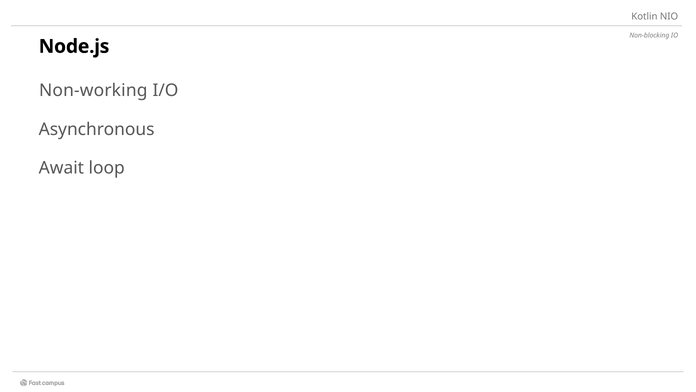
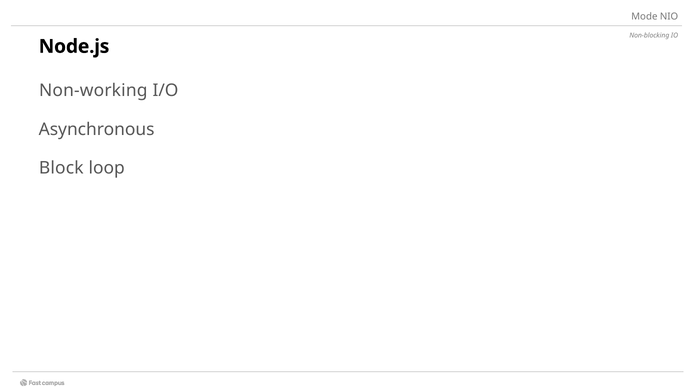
Kotlin: Kotlin -> Mode (644, 16)
Await: Await -> Block (61, 168)
